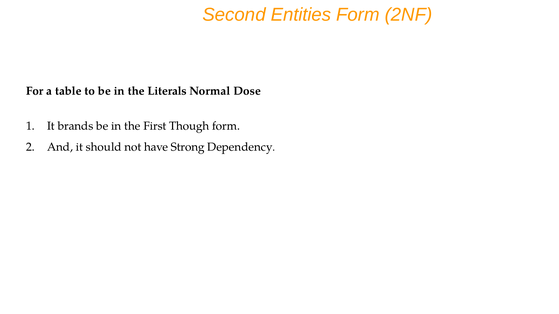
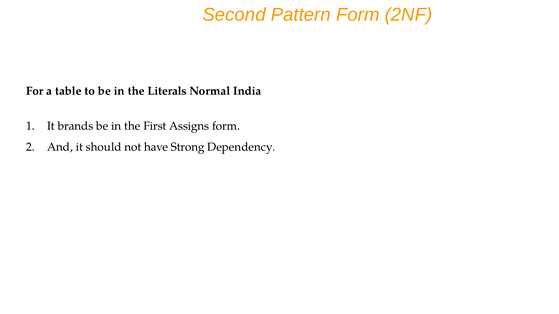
Entities: Entities -> Pattern (301, 15)
Dose: Dose -> India (247, 91)
Though: Though -> Assigns (189, 126)
